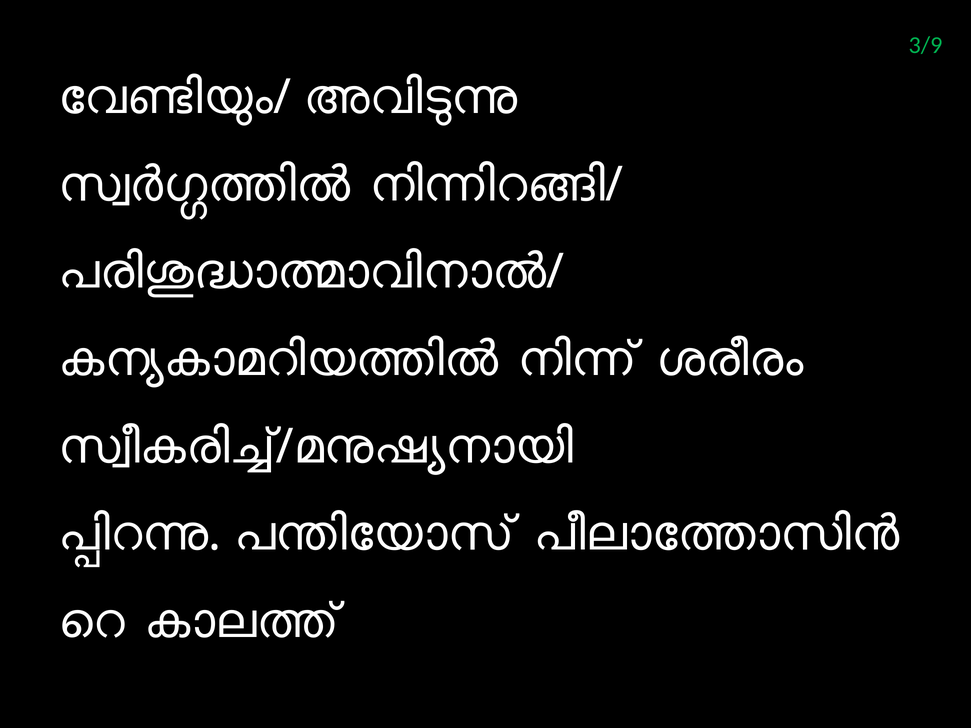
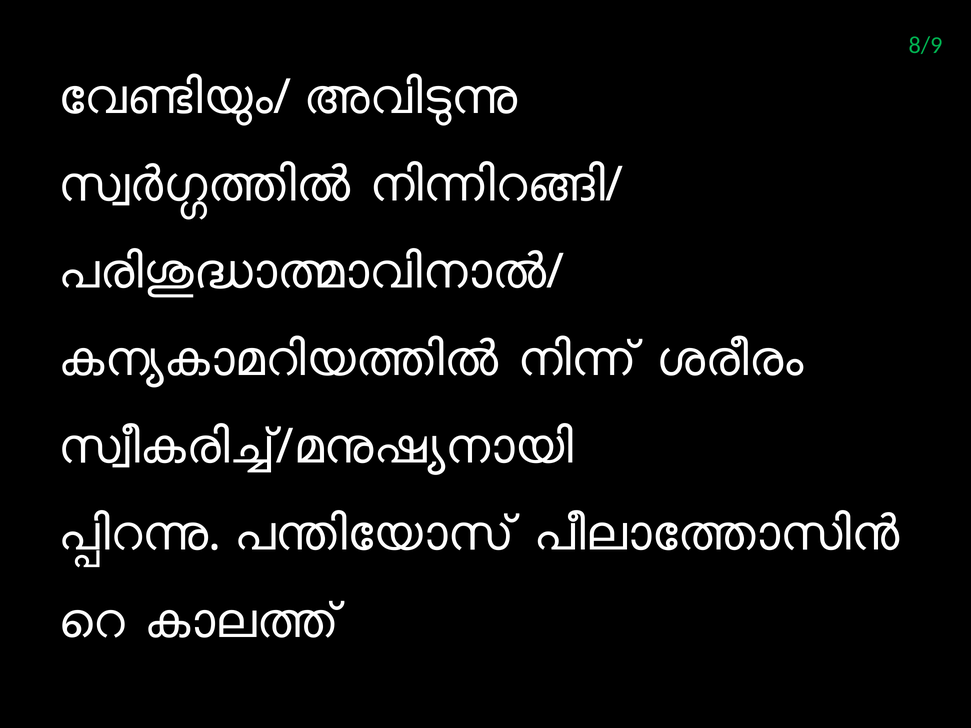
3/9: 3/9 -> 8/9 (926, 45)
